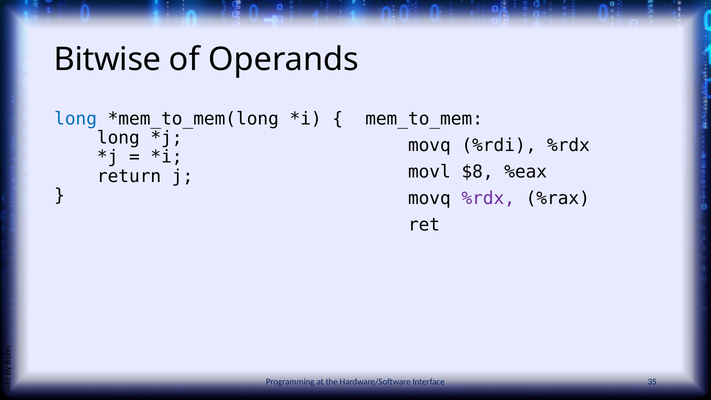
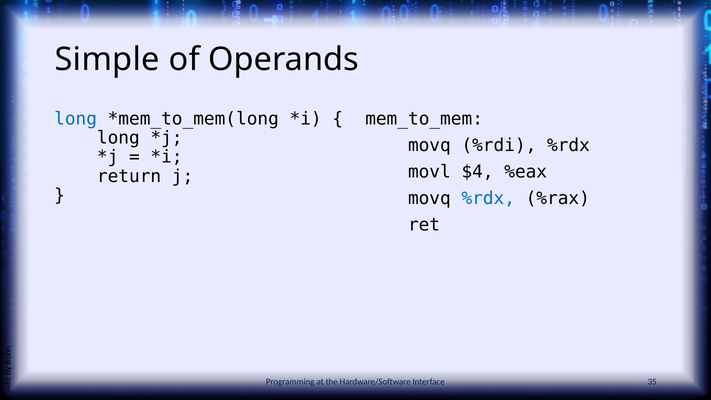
Bitwise: Bitwise -> Simple (107, 60)
$8: $8 -> $4 (478, 172)
%rdx colour: purple -> blue (488, 198)
